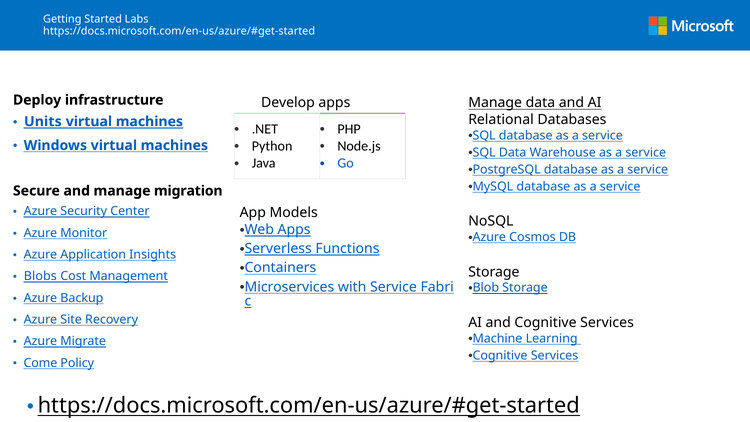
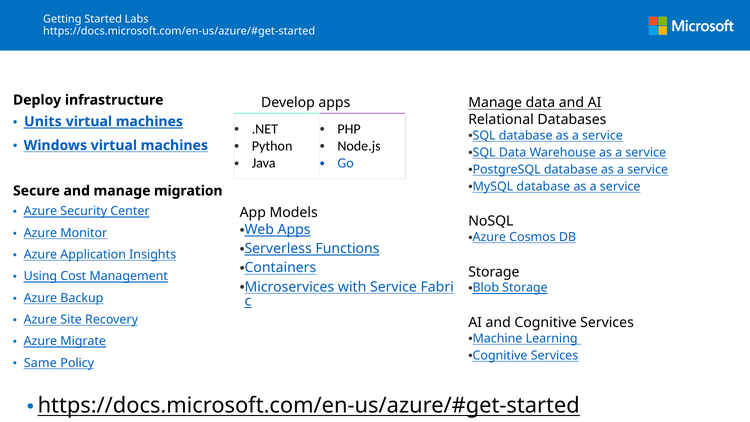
Blobs: Blobs -> Using (40, 276)
Come: Come -> Same (40, 363)
